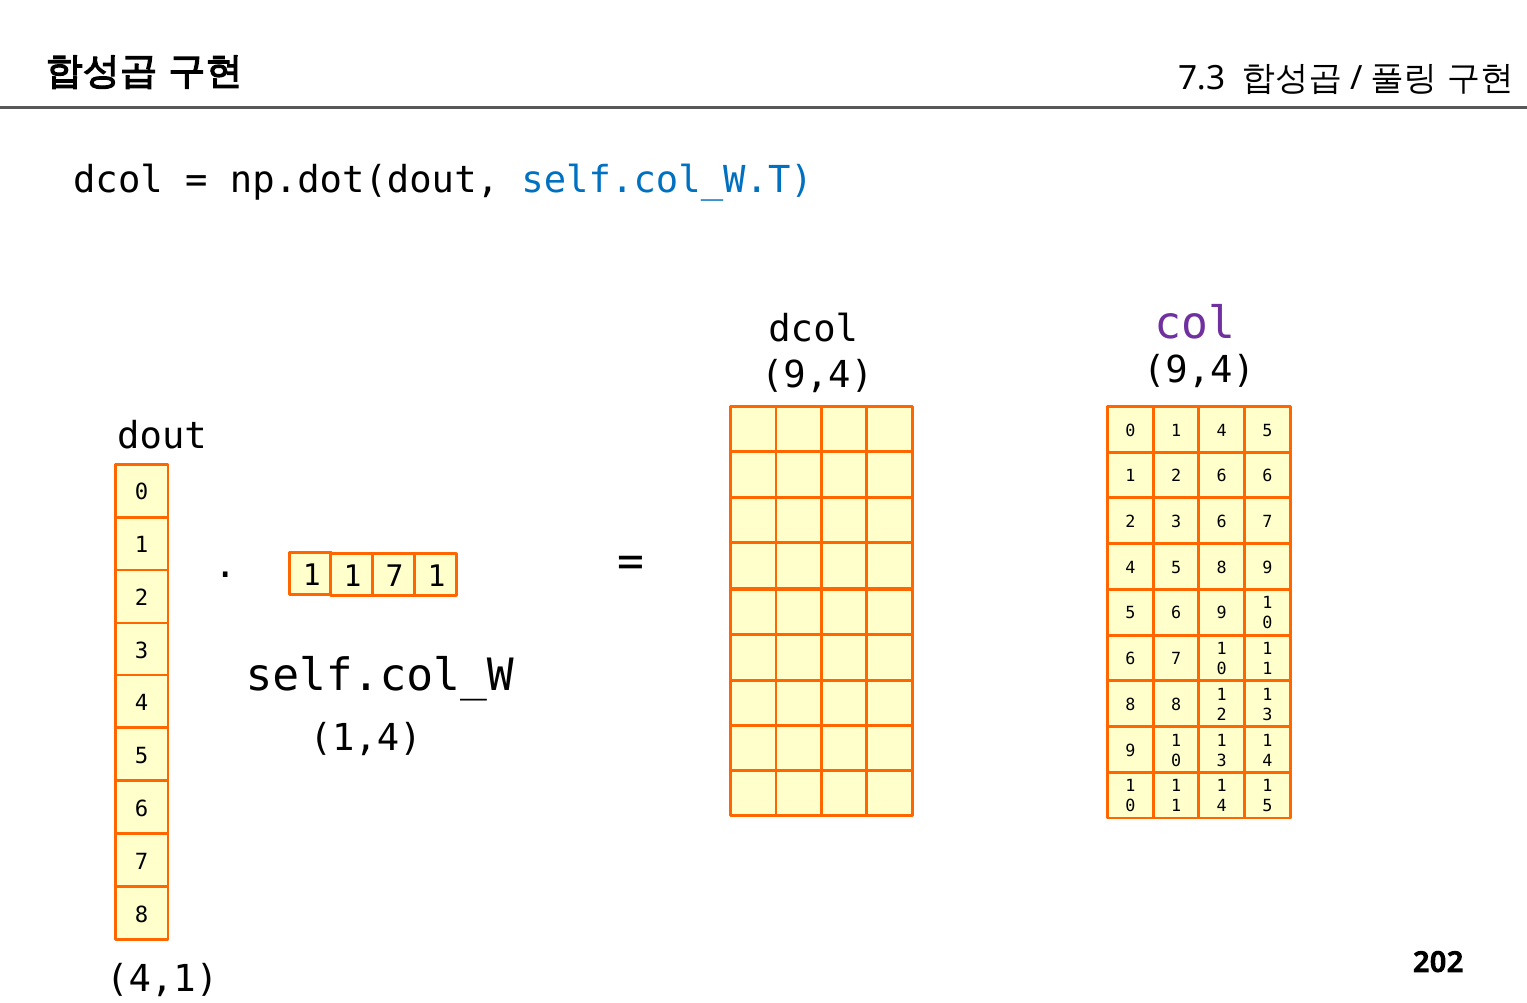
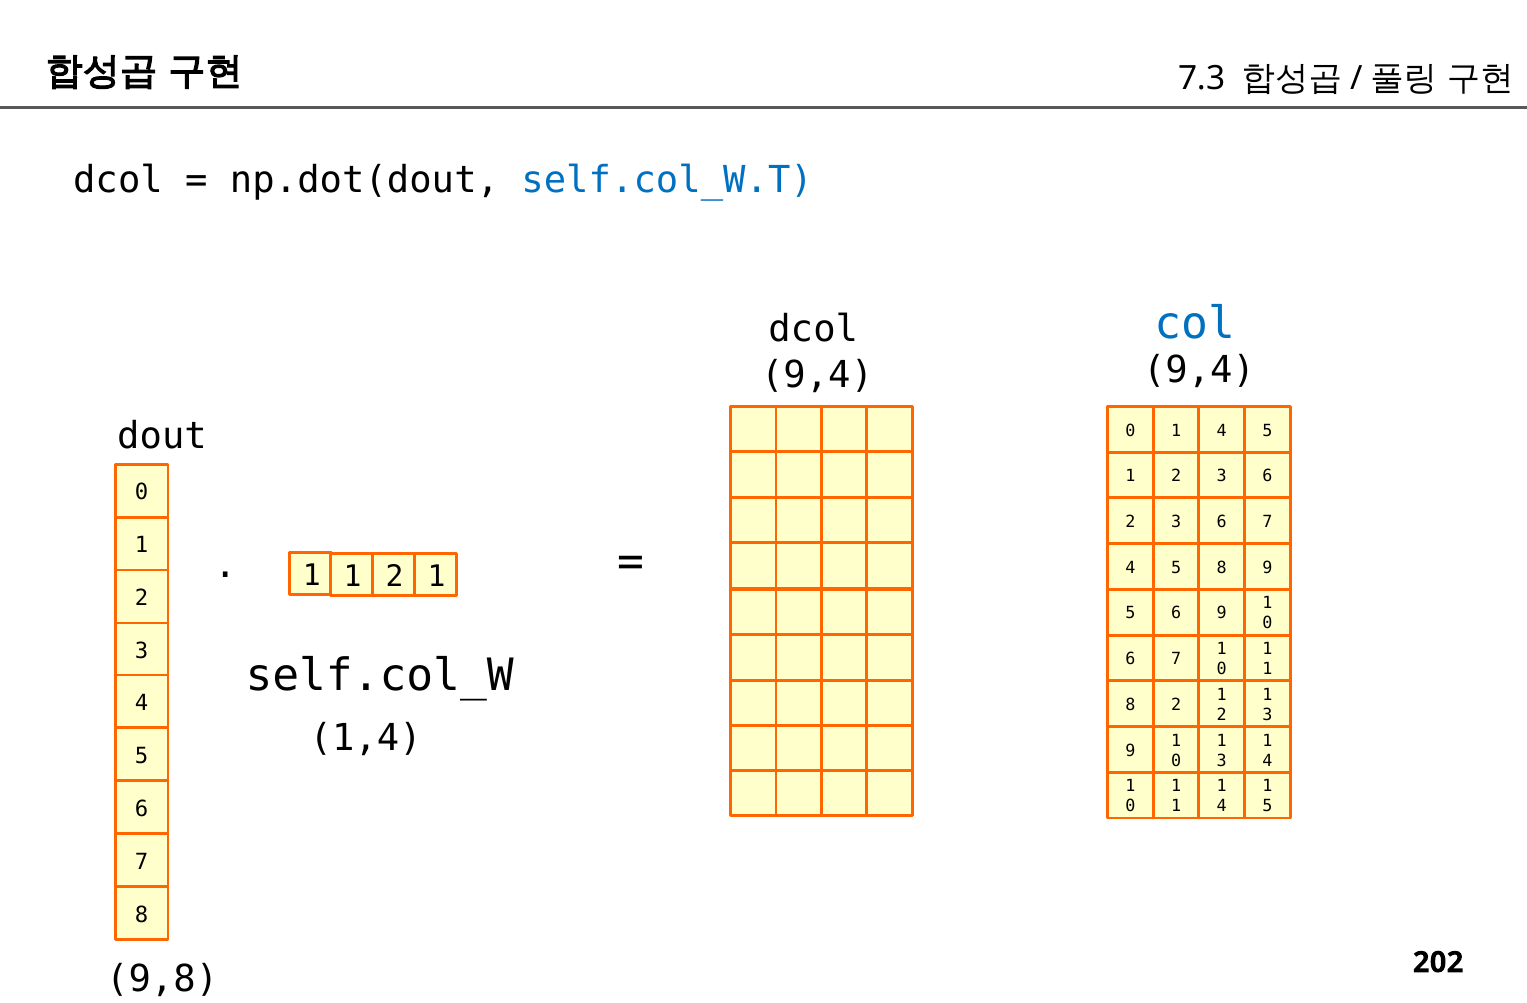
col colour: purple -> blue (1195, 323)
1 2 6: 6 -> 3 (1222, 476)
1 1 7: 7 -> 2 (395, 577)
8 8: 8 -> 2 (1176, 705)
4,1: 4,1 -> 9,8 (162, 979)
